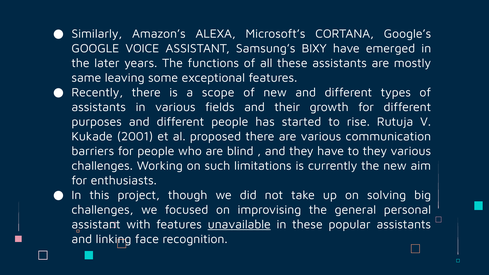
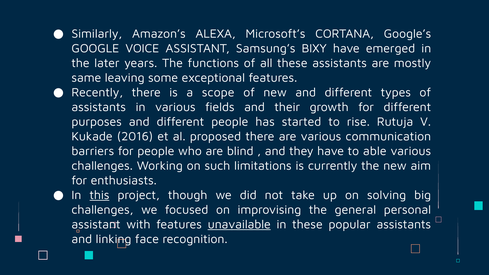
2001: 2001 -> 2016 (135, 136)
to they: they -> able (375, 151)
this underline: none -> present (99, 195)
